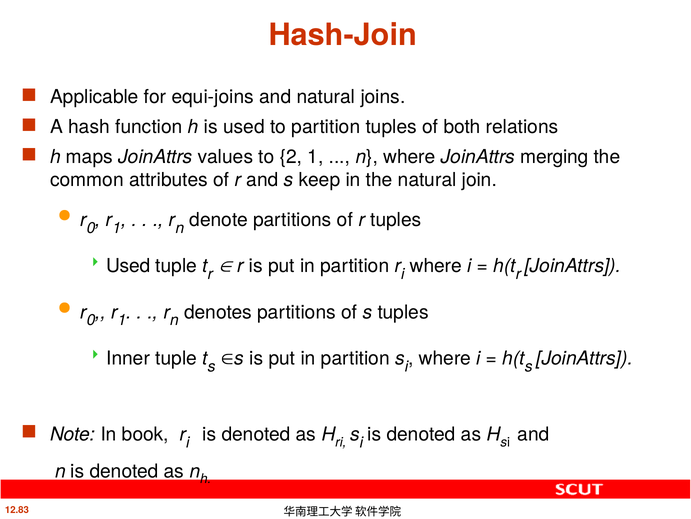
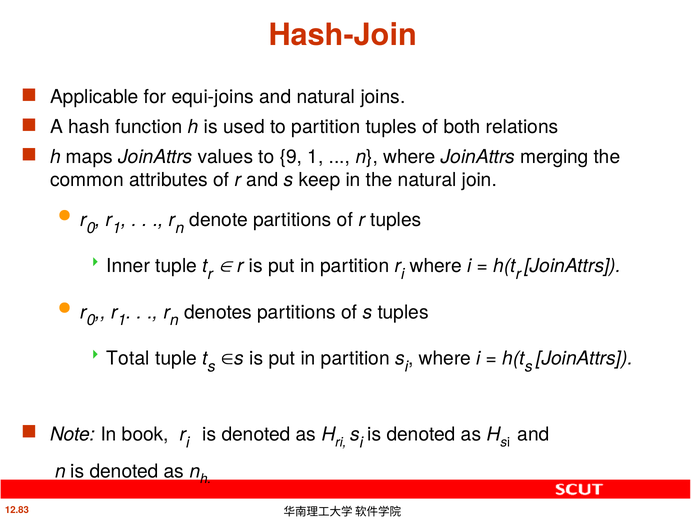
2: 2 -> 9 (291, 156)
Used: Used -> Inner (128, 266)
Inner: Inner -> Total (128, 358)
